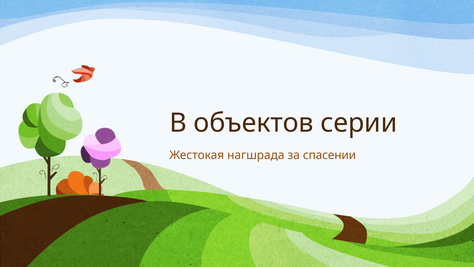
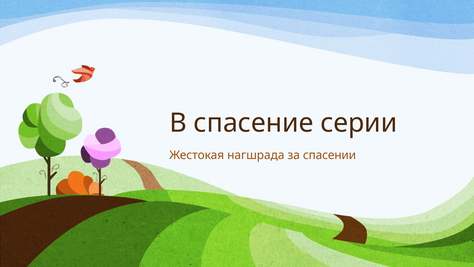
объектов: объектов -> спасение (254, 123)
